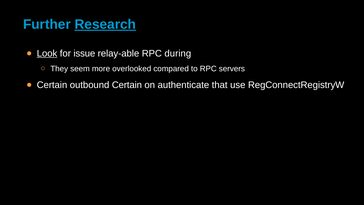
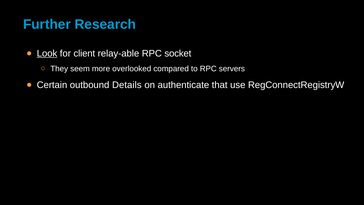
Research underline: present -> none (105, 24)
issue: issue -> client (84, 53)
during: during -> socket (178, 53)
outbound Certain: Certain -> Details (127, 85)
